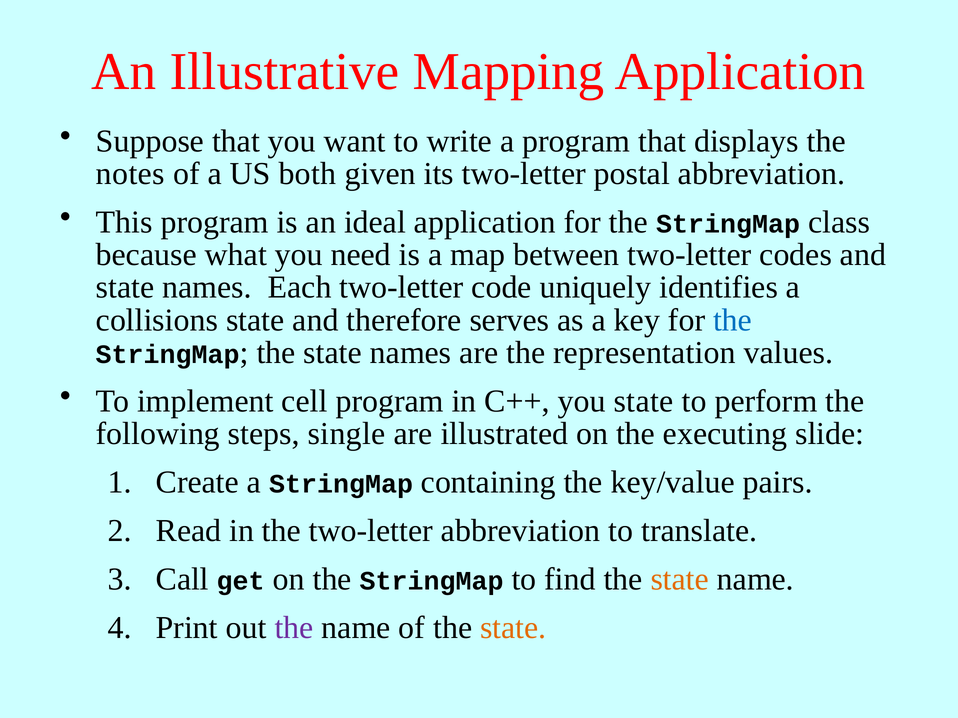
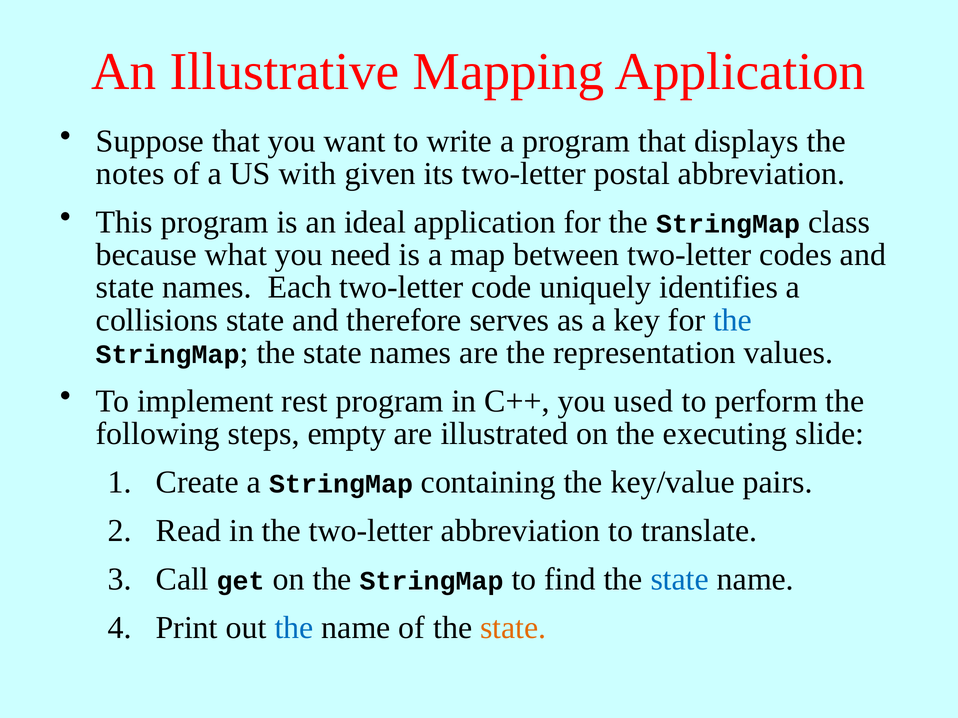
both: both -> with (308, 174)
cell: cell -> rest (305, 401)
you state: state -> used (644, 401)
single: single -> empty (347, 434)
state colour: orange -> blue (680, 580)
the colour: purple -> blue (294, 628)
